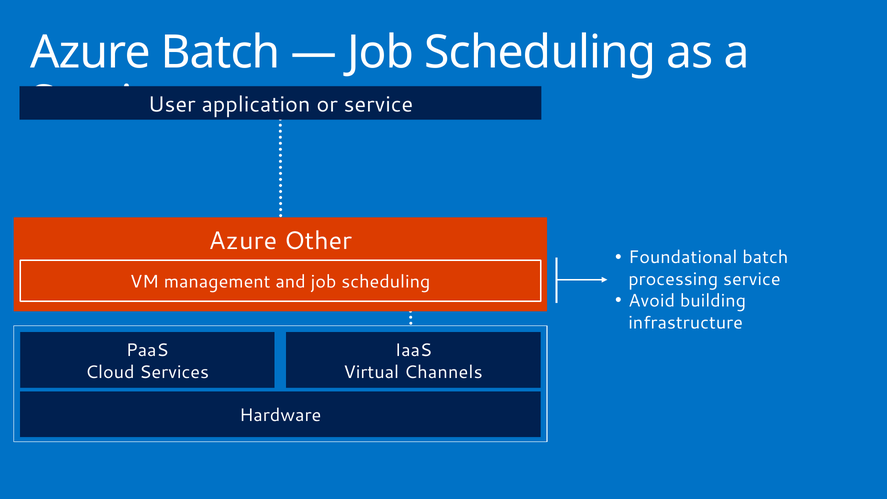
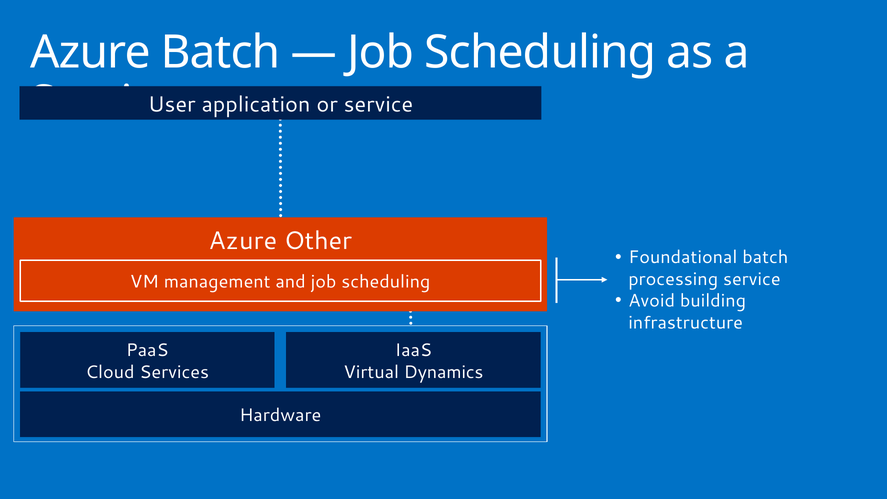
Channels: Channels -> Dynamics (444, 372)
